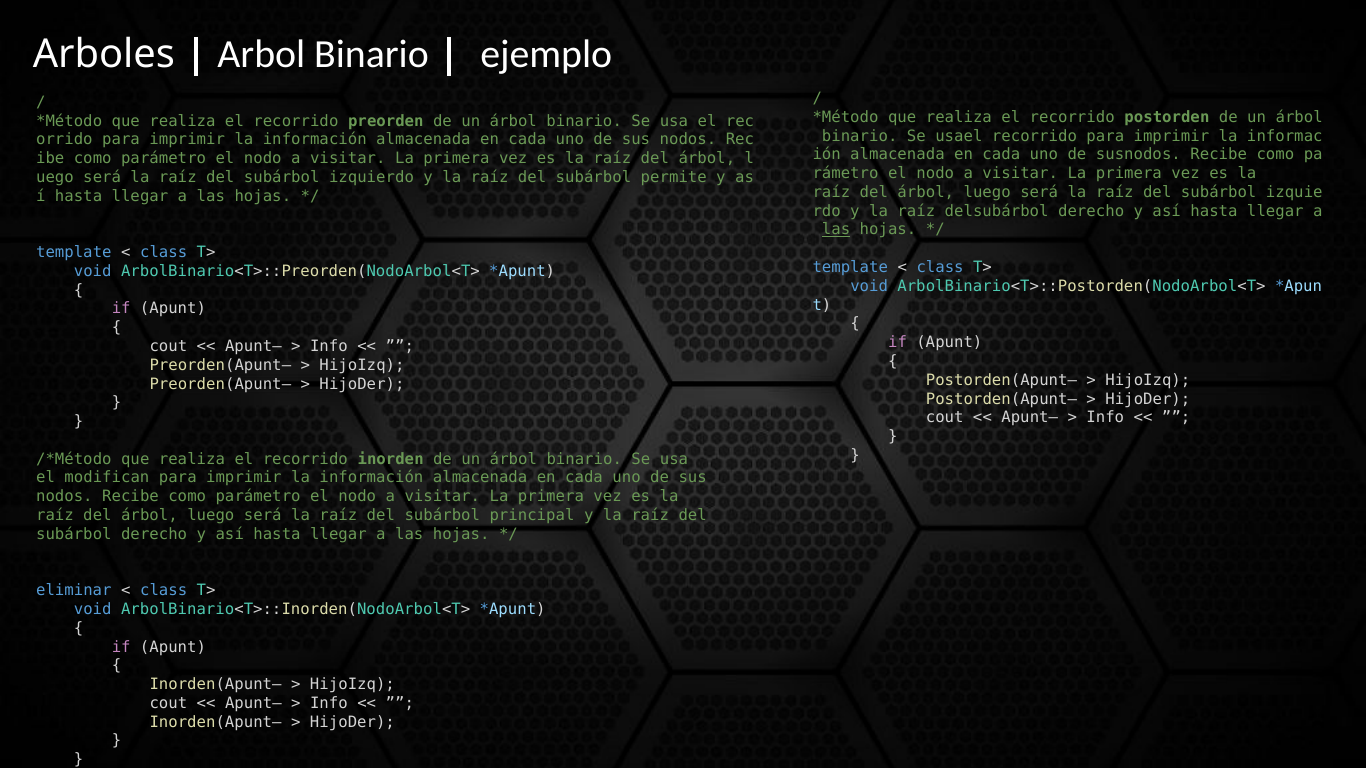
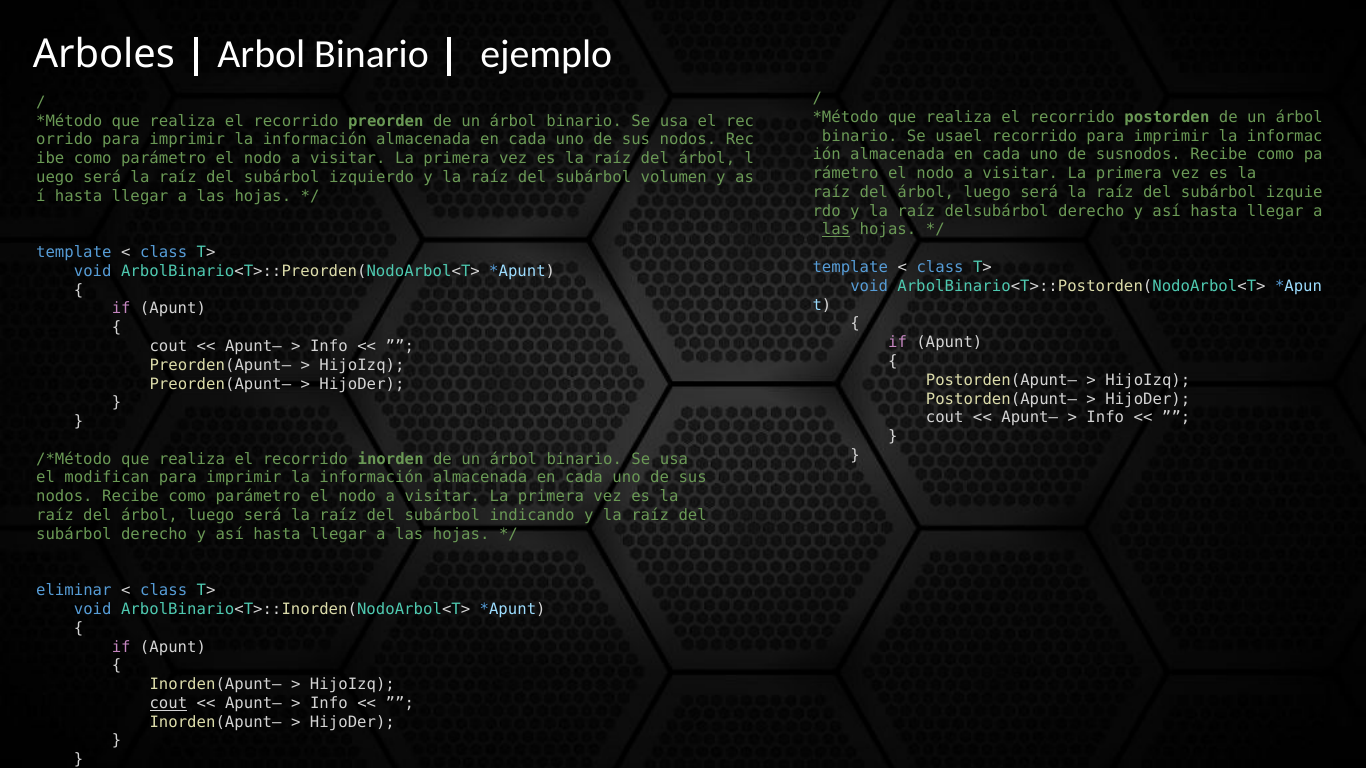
permite: permite -> volumen (674, 177)
principal: principal -> indicando (532, 516)
cout underline: none -> present (168, 704)
